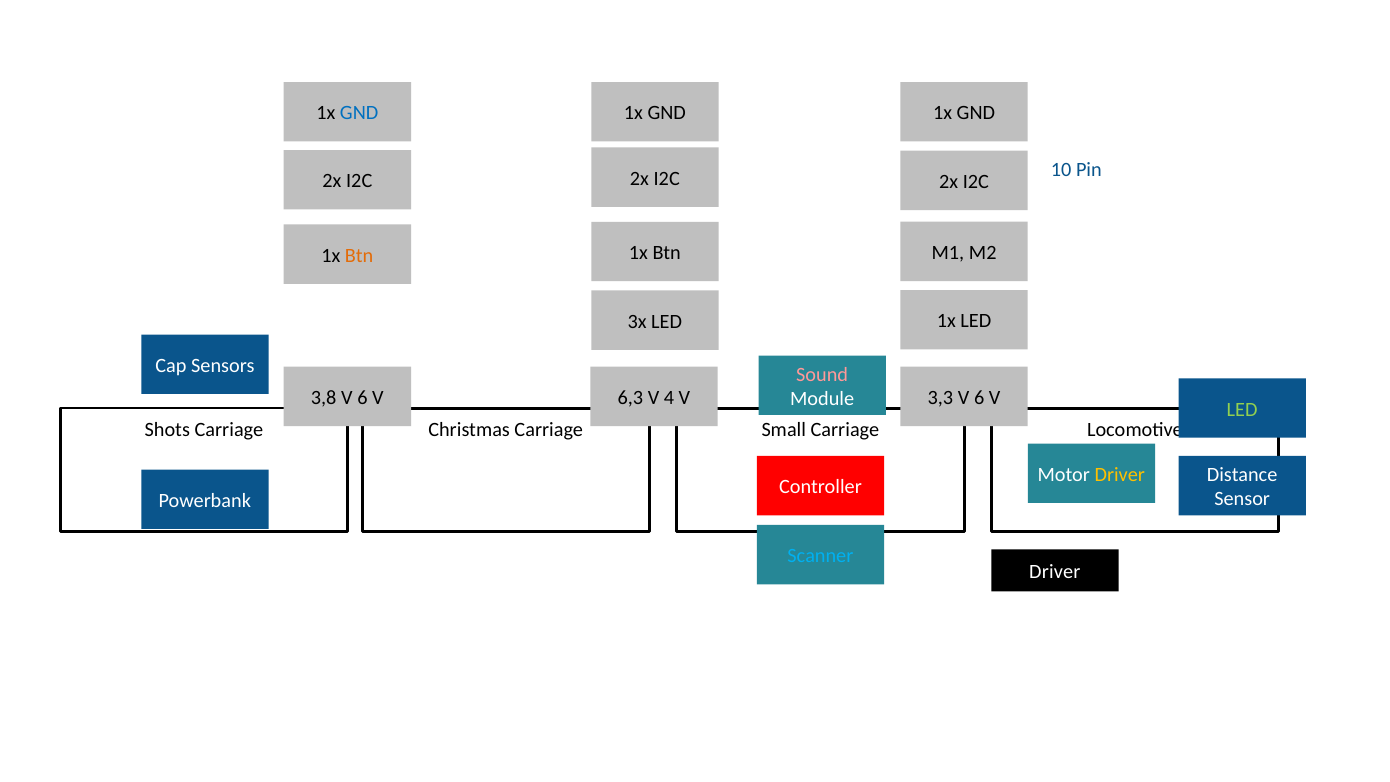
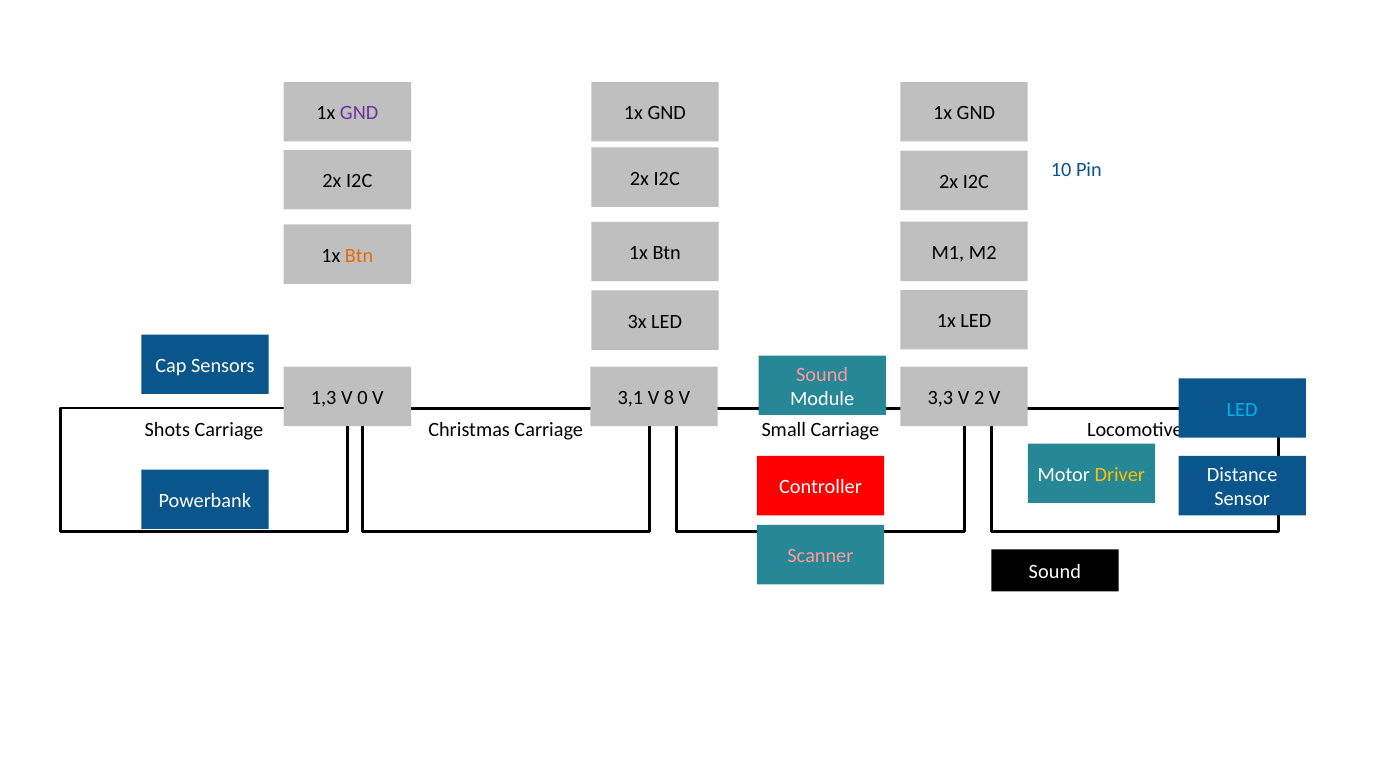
GND colour: blue -> purple (359, 113)
3,8: 3,8 -> 1,3 (324, 398)
6: 6 -> 0 (362, 398)
6,3: 6,3 -> 3,1 (630, 398)
4: 4 -> 8 (669, 398)
3,3 V 6: 6 -> 2 (979, 398)
LED colour: light green -> light blue (1242, 409)
Scanner colour: light blue -> pink (820, 556)
Driver: Driver -> Sound (1055, 572)
